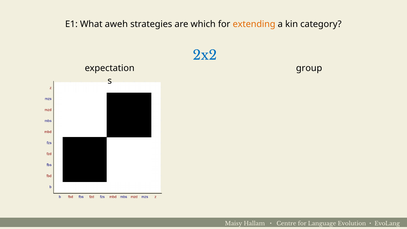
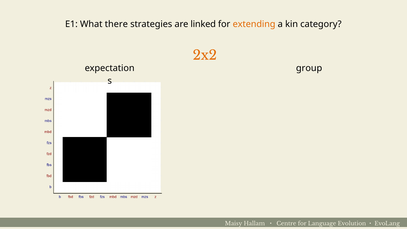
aweh: aweh -> there (116, 24)
which: which -> linked (203, 24)
2x2 colour: blue -> orange (205, 56)
